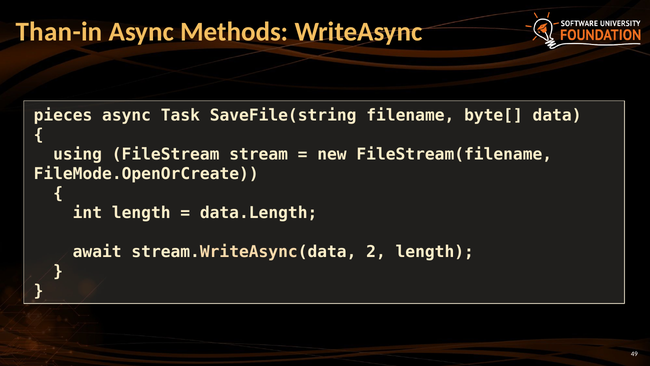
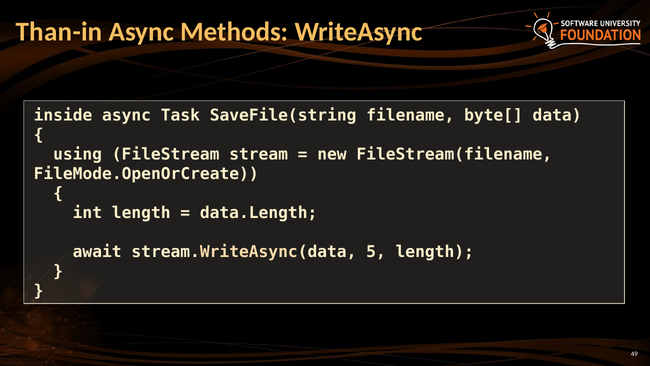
pieces: pieces -> inside (63, 115)
2: 2 -> 5 (376, 252)
